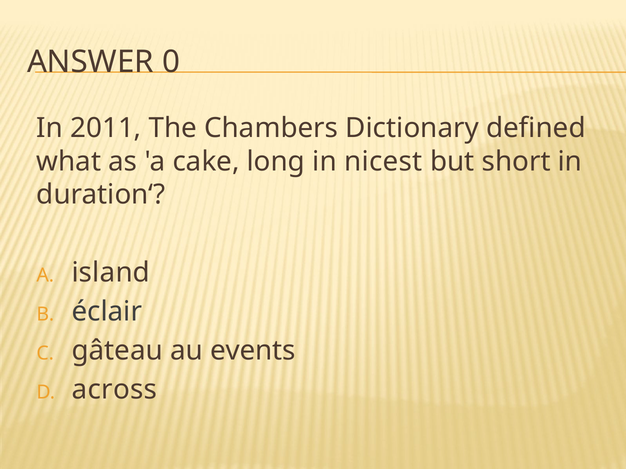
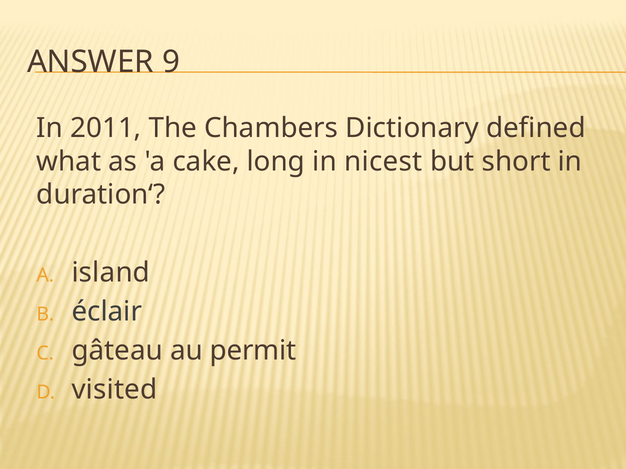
0: 0 -> 9 (171, 62)
events: events -> permit (253, 351)
across: across -> visited (115, 390)
